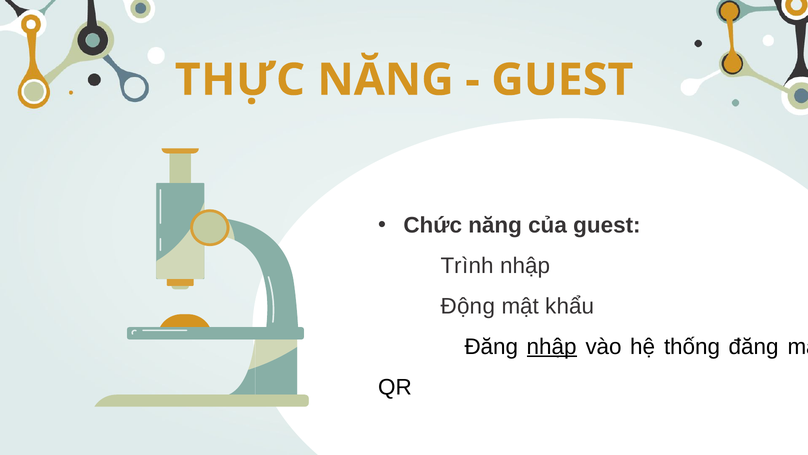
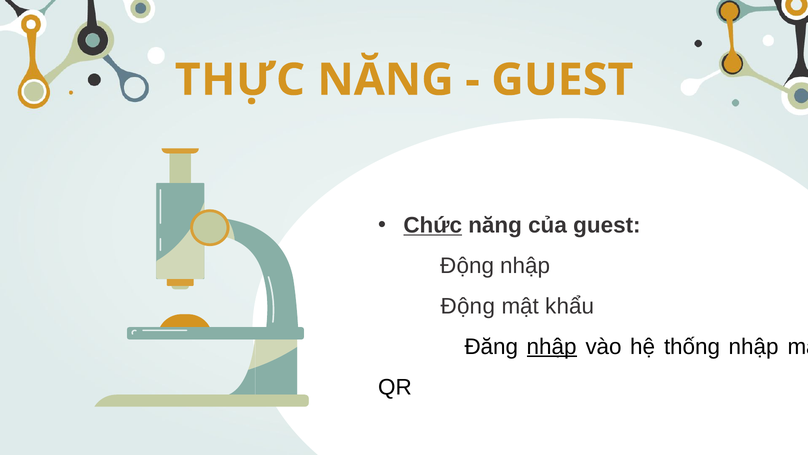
Chức underline: none -> present (433, 225)
Trình: Trình -> Động (467, 266)
thống đăng: đăng -> nhập (754, 346)
